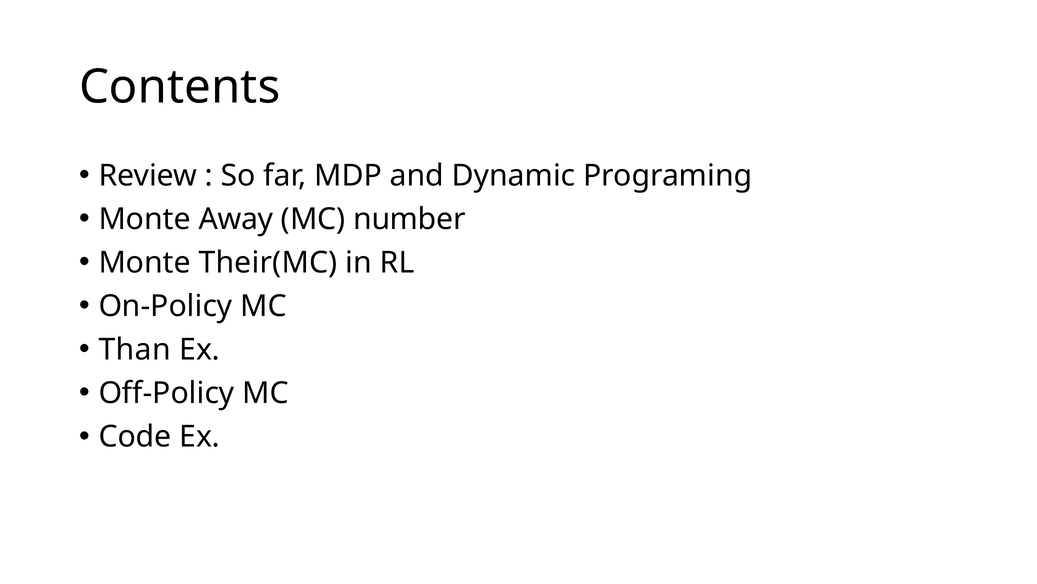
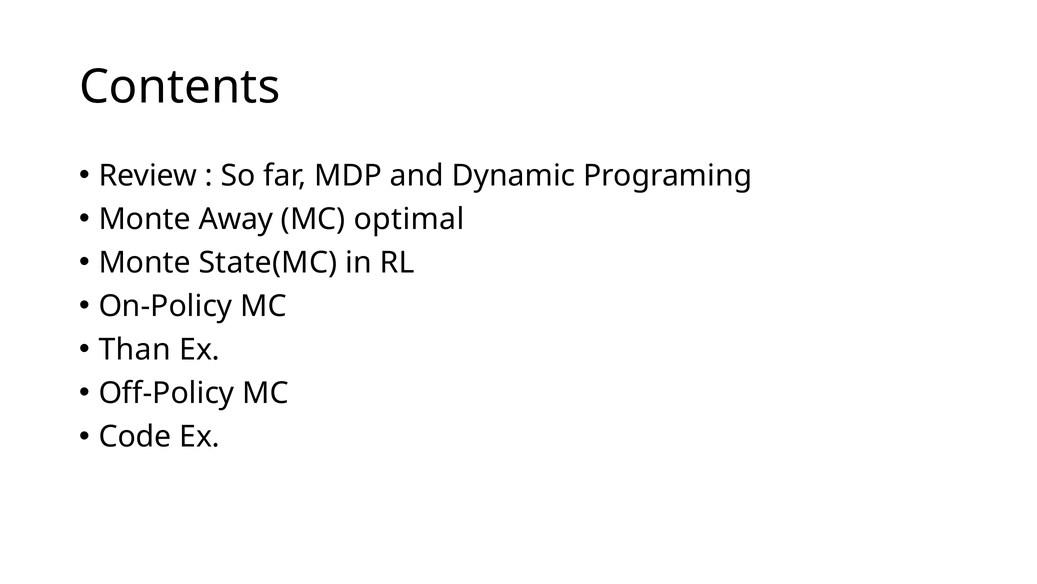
number: number -> optimal (409, 219)
Their(MC: Their(MC -> State(MC (268, 262)
